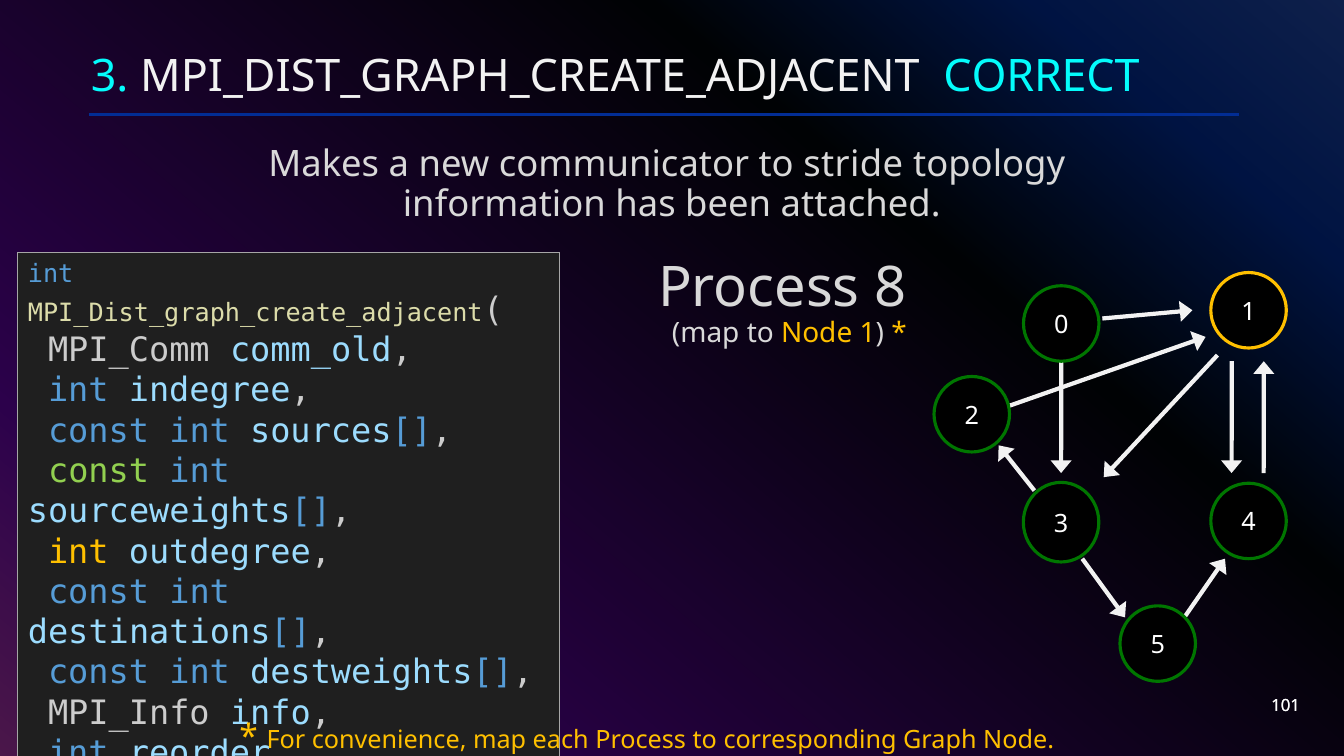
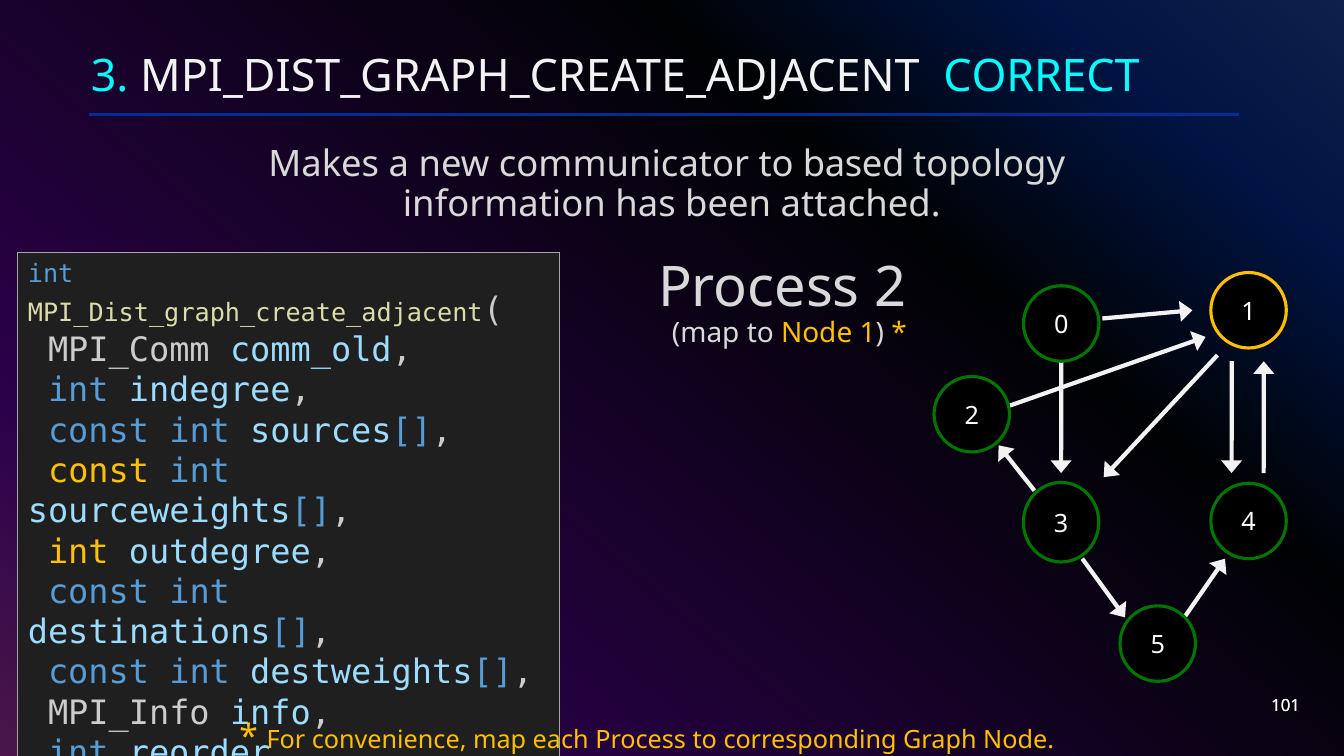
stride: stride -> based (854, 165)
Process 8: 8 -> 2 (890, 288)
const colour: light green -> yellow (99, 471)
